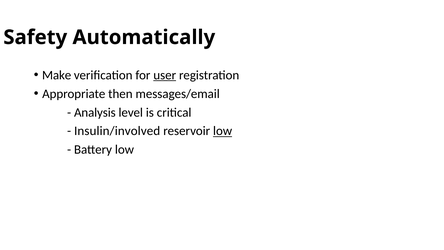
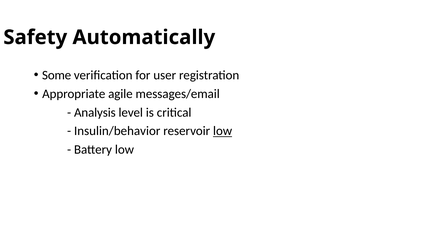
Make: Make -> Some (57, 75)
user underline: present -> none (165, 75)
then: then -> agile (120, 94)
Insulin/involved: Insulin/involved -> Insulin/behavior (117, 131)
